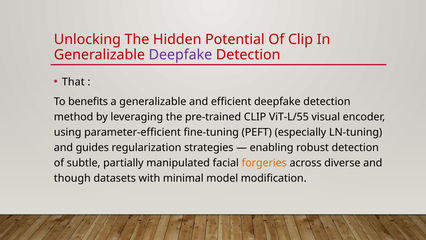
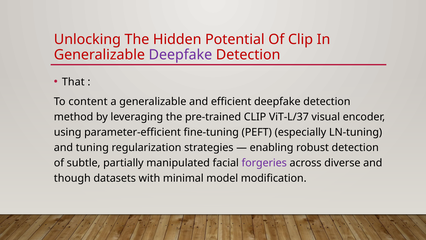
benefits: benefits -> content (88, 101)
ViT-L/55: ViT-L/55 -> ViT-L/37 (289, 117)
guides: guides -> tuning (92, 147)
forgeries colour: orange -> purple (264, 163)
